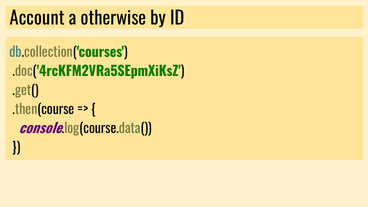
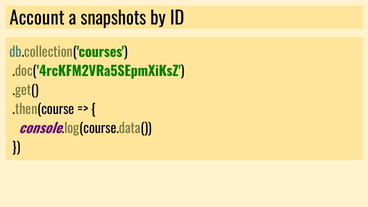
otherwise: otherwise -> snapshots (114, 18)
